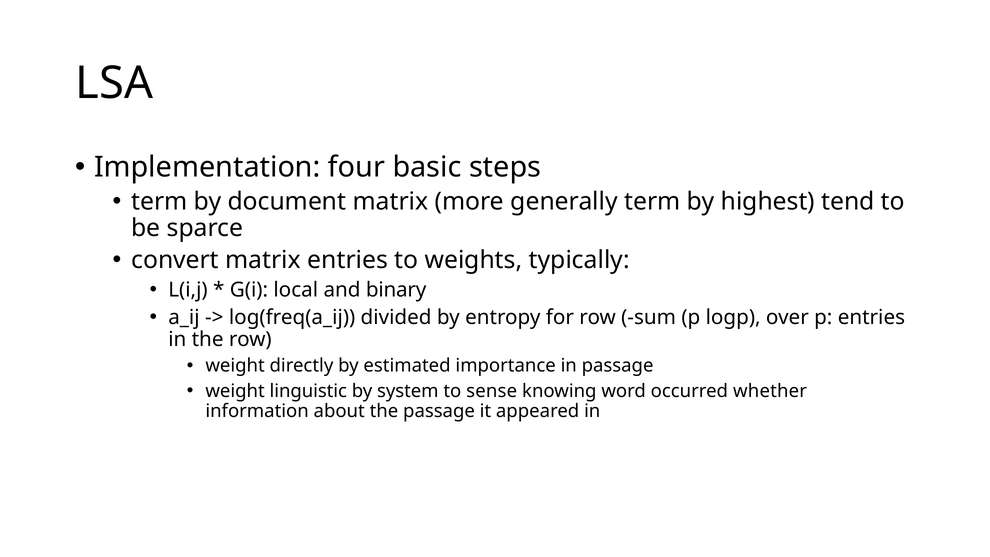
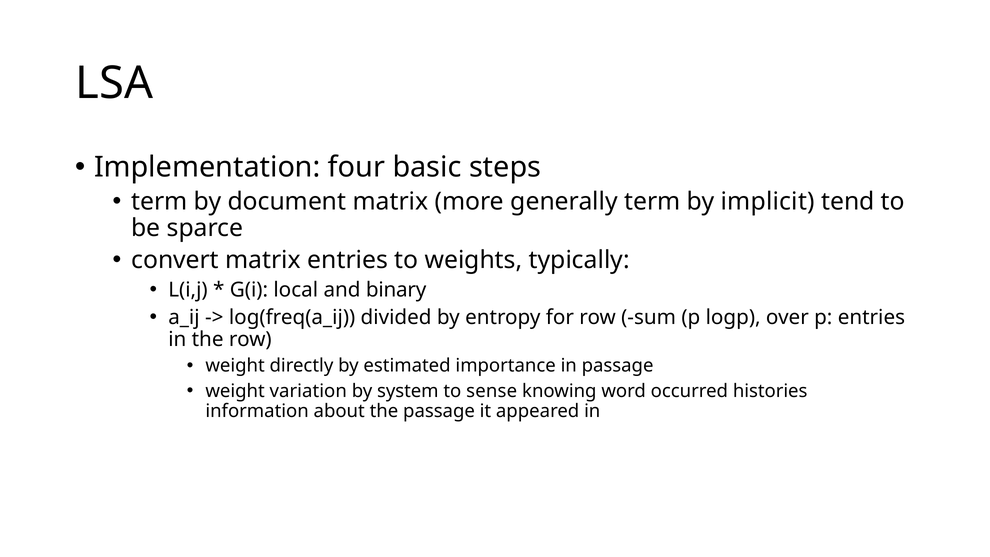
highest: highest -> implicit (768, 202)
linguistic: linguistic -> variation (308, 391)
whether: whether -> histories (770, 391)
